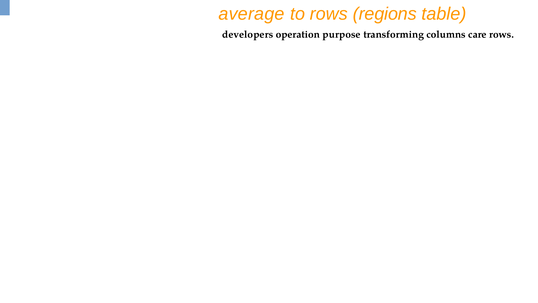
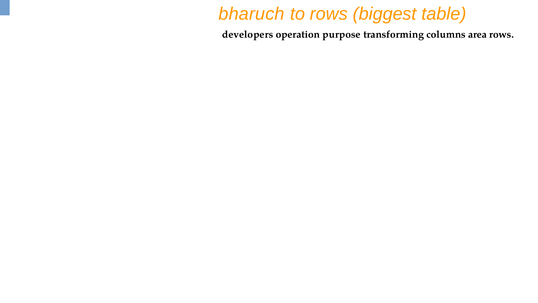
average: average -> bharuch (252, 14)
regions: regions -> biggest (385, 14)
care: care -> area (477, 34)
